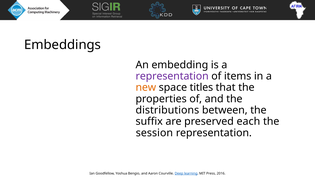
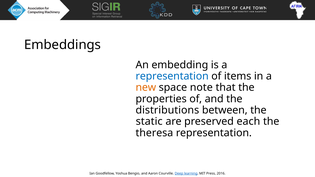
representation colour: purple -> blue (172, 76)
titles: titles -> note (201, 88)
suffix: suffix -> static (149, 122)
session: session -> theresa (154, 133)
